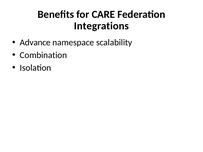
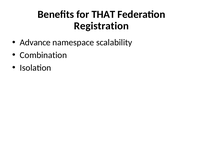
CARE: CARE -> THAT (103, 14)
Integrations: Integrations -> Registration (101, 26)
